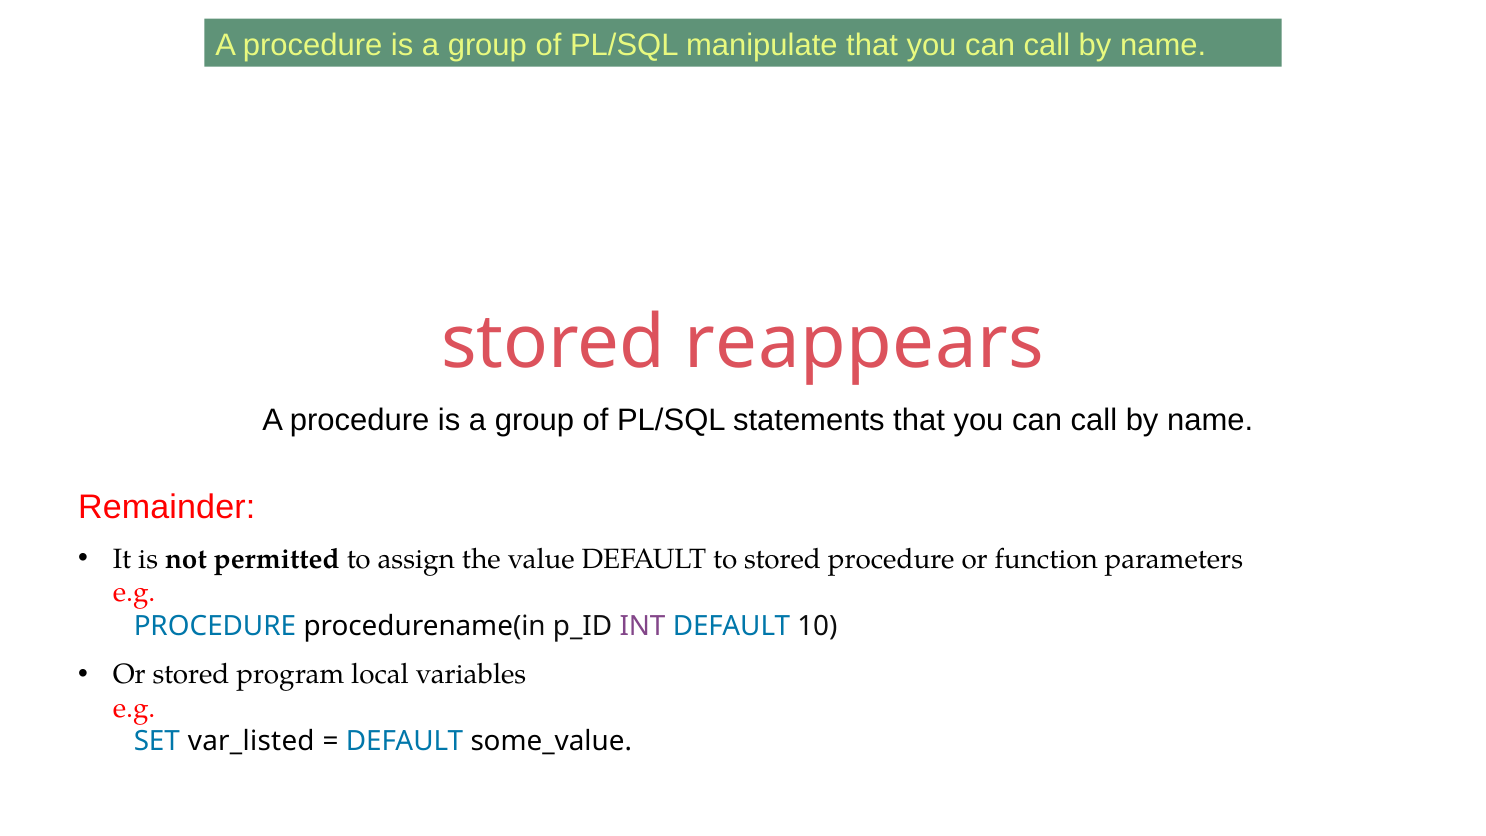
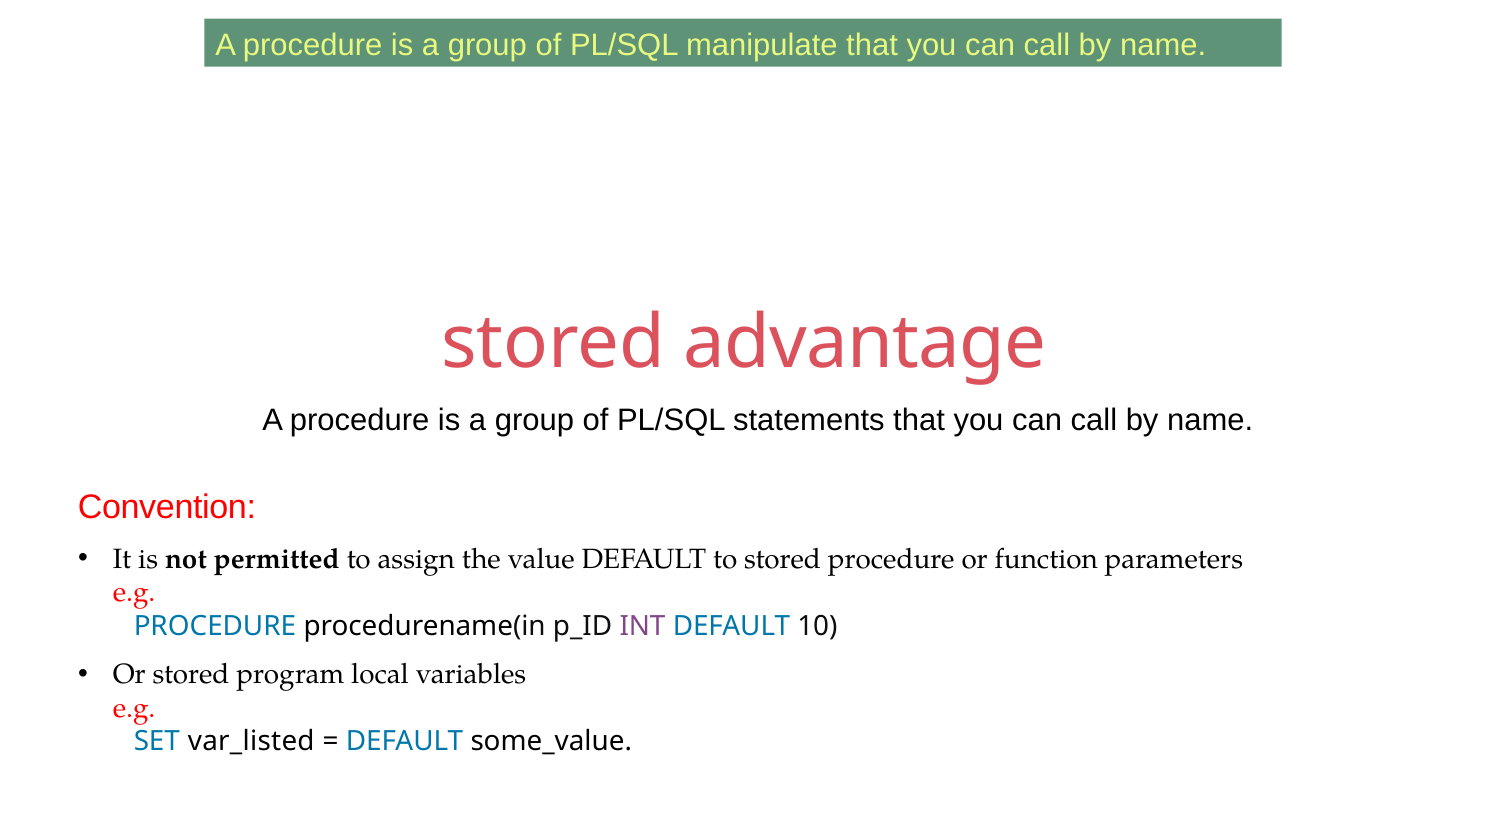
reappears: reappears -> advantage (865, 343)
Remainder: Remainder -> Convention (167, 508)
